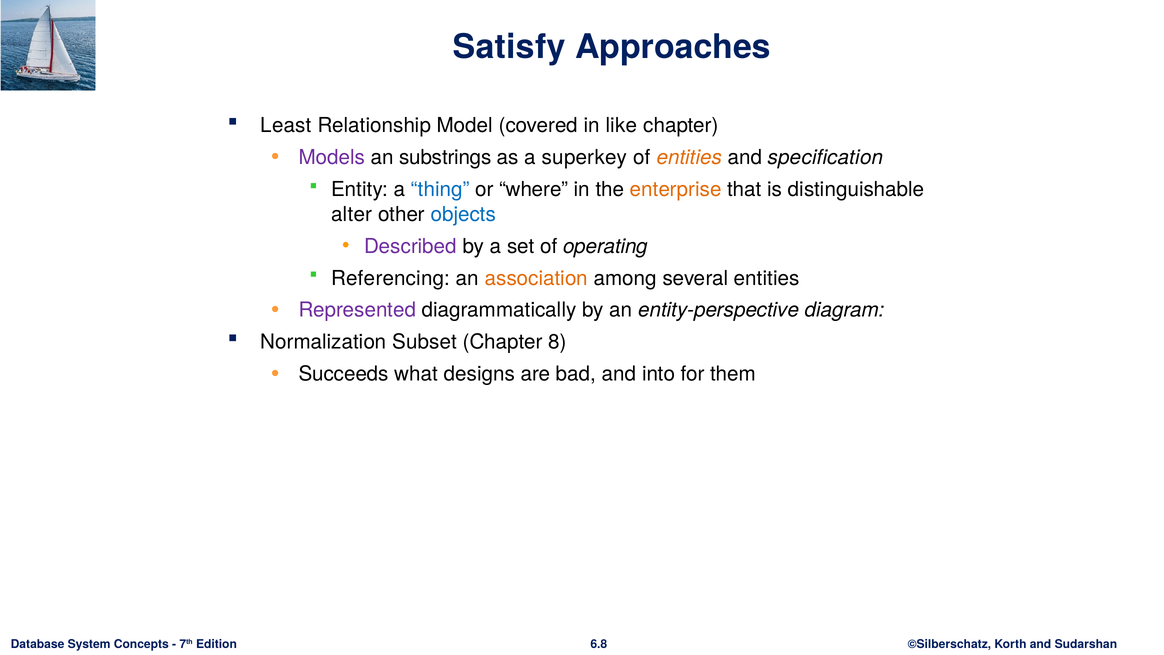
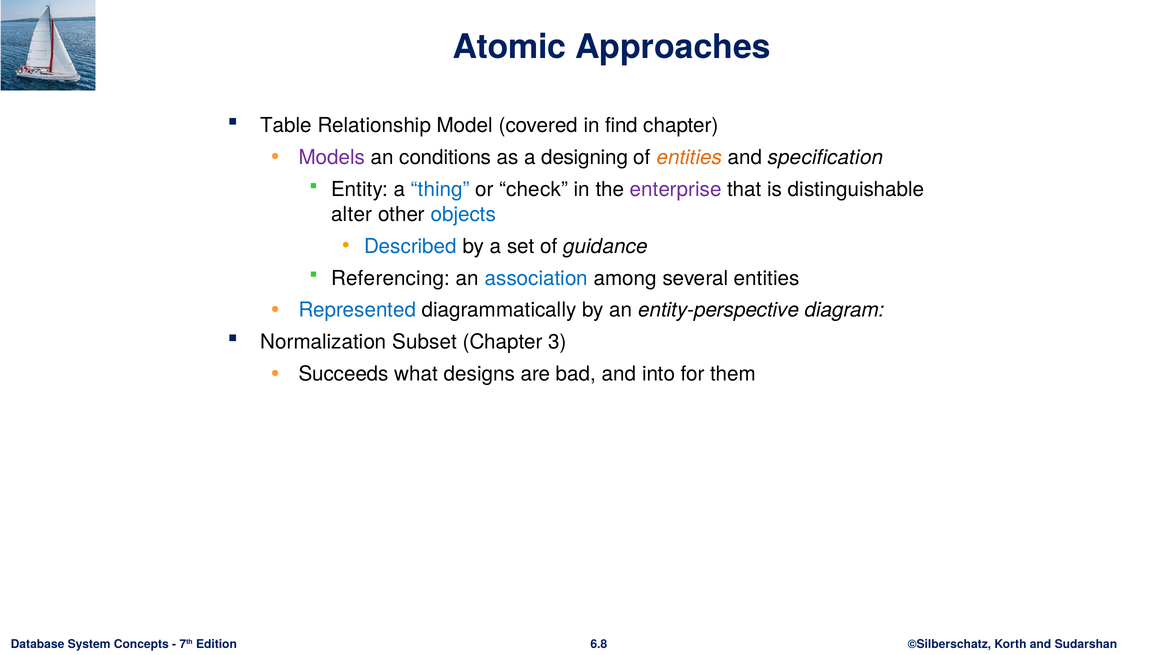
Satisfy: Satisfy -> Atomic (509, 47)
Least: Least -> Table (286, 125)
like: like -> find (622, 125)
substrings: substrings -> conditions (445, 157)
superkey: superkey -> designing (585, 157)
where: where -> check (534, 189)
enterprise colour: orange -> purple (676, 189)
Described colour: purple -> blue (410, 246)
operating: operating -> guidance (605, 246)
association colour: orange -> blue (536, 278)
Represented colour: purple -> blue (357, 310)
8: 8 -> 3 (557, 342)
